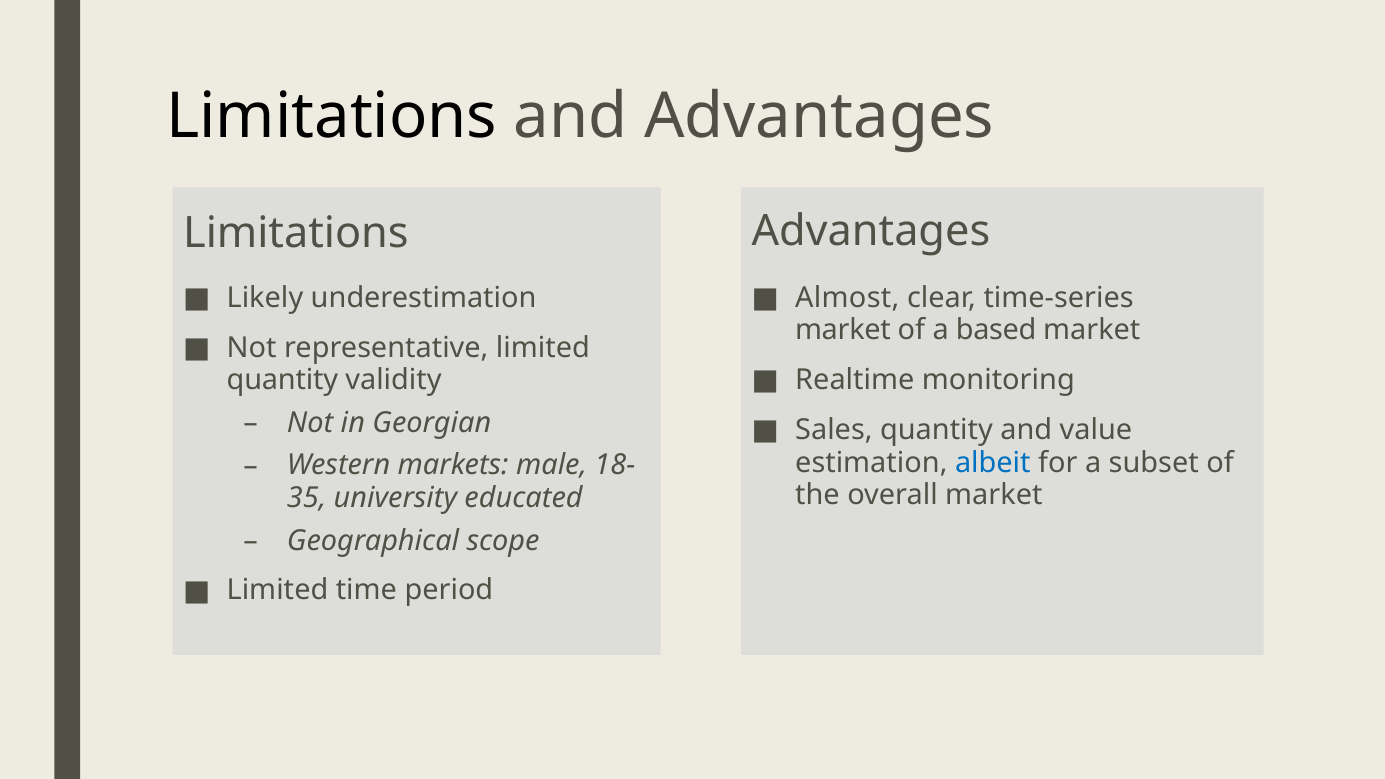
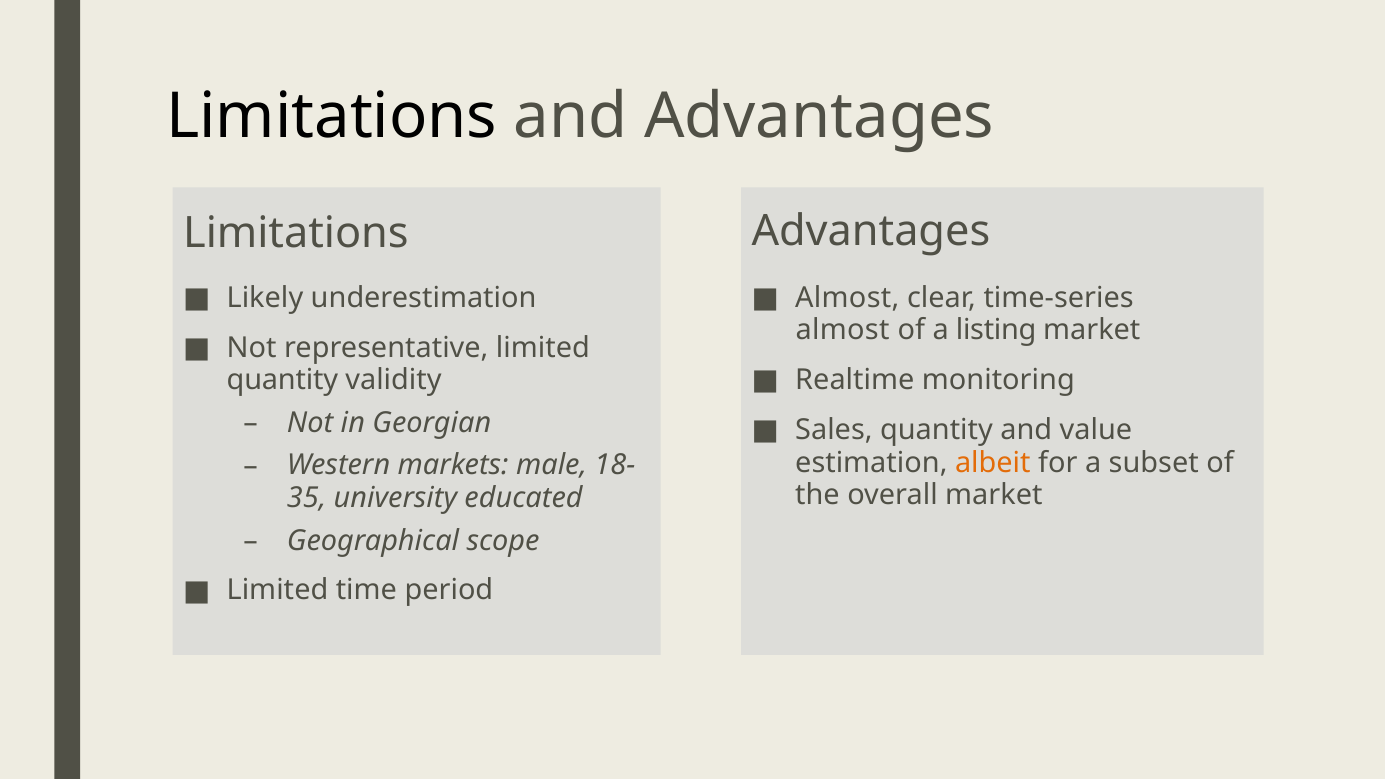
market: market -> almost (843, 330)
based: based -> listing (996, 330)
albeit colour: blue -> orange (993, 463)
